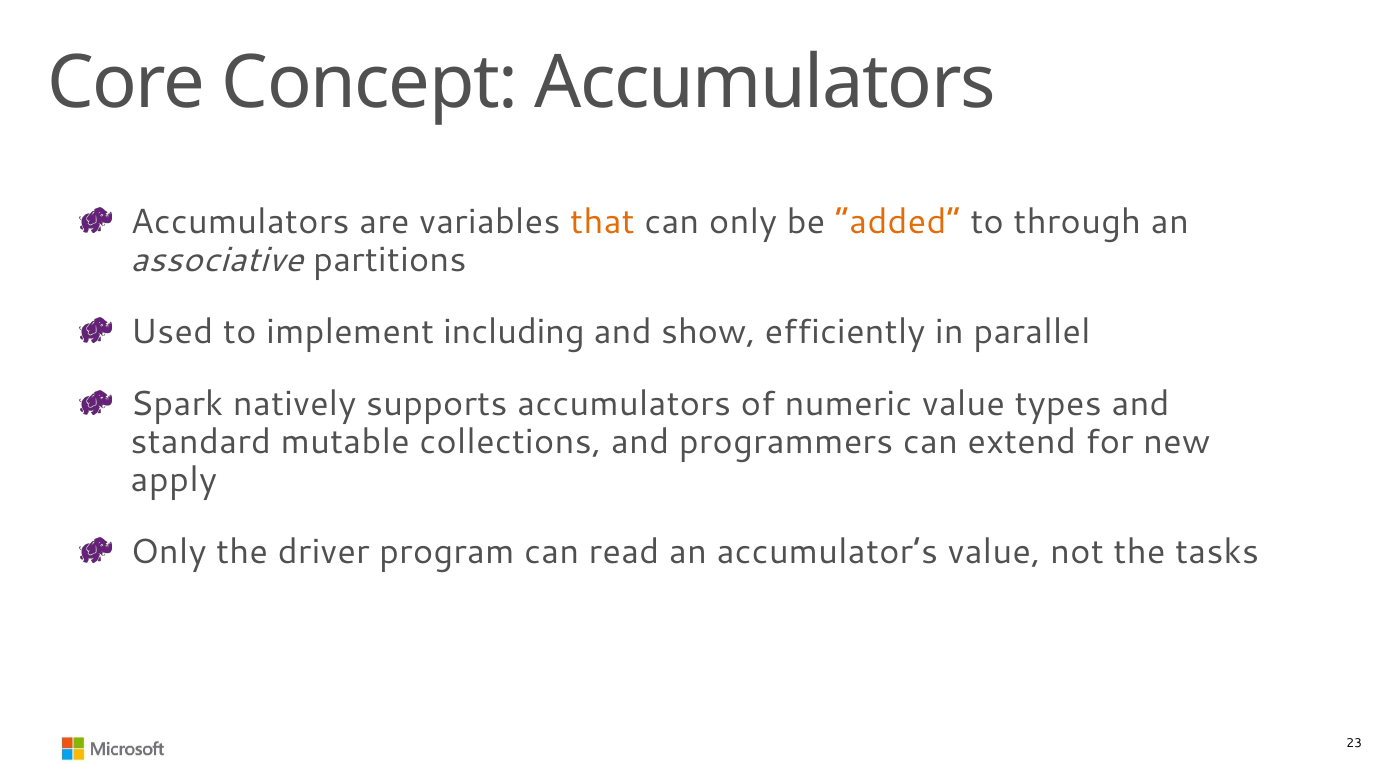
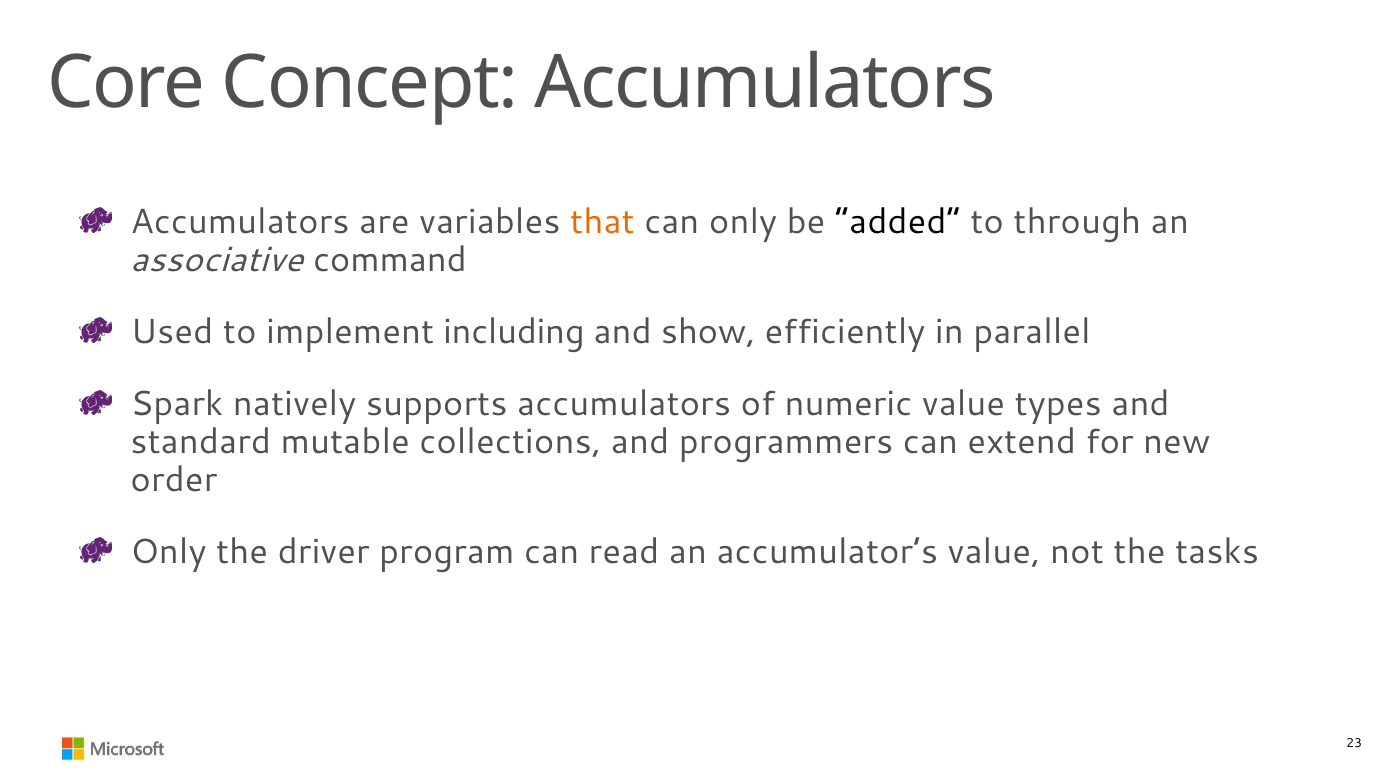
added colour: orange -> black (898, 222)
partitions: partitions -> command (390, 259)
apply: apply -> order (174, 479)
